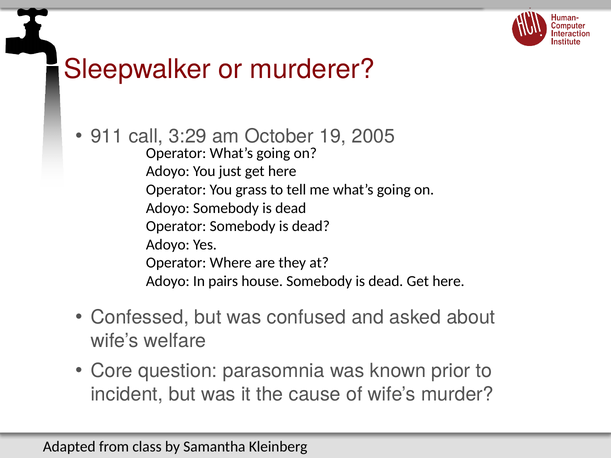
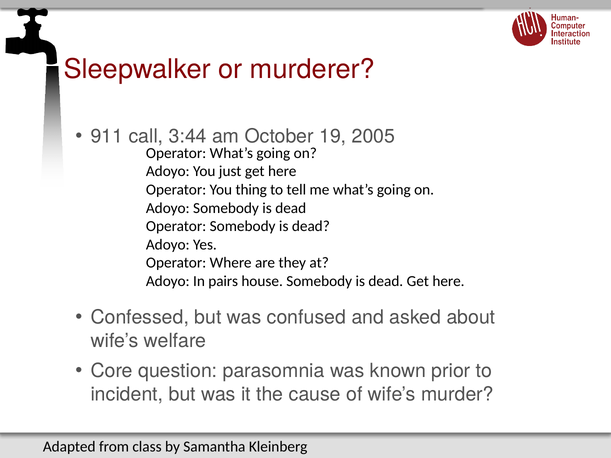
3:29: 3:29 -> 3:44 (188, 136)
grass: grass -> thing (251, 190)
